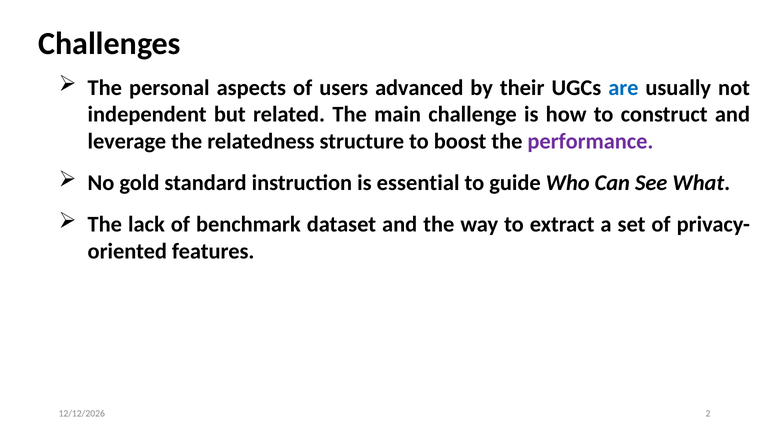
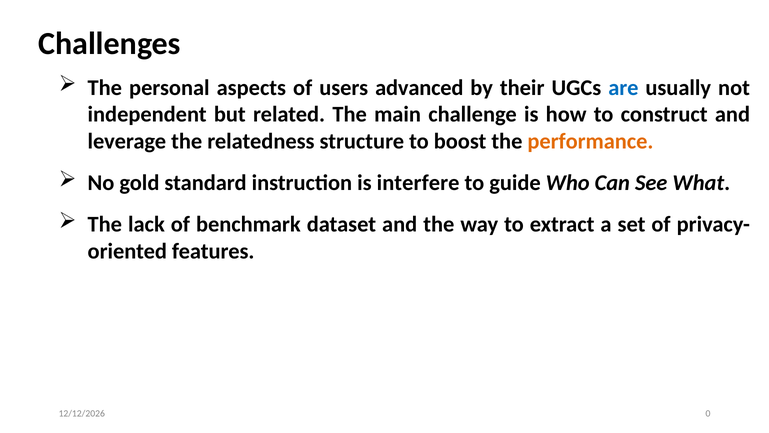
performance colour: purple -> orange (590, 141)
essential: essential -> interfere (418, 183)
2: 2 -> 0 (708, 413)
